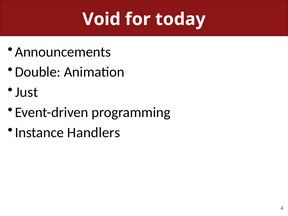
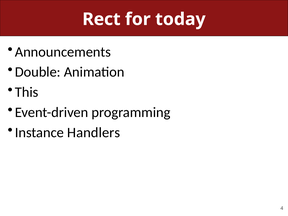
Void: Void -> Rect (101, 19)
Just: Just -> This (27, 92)
